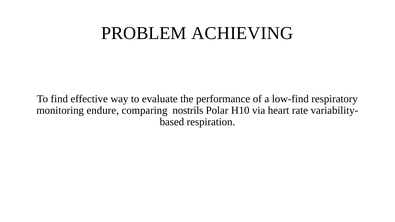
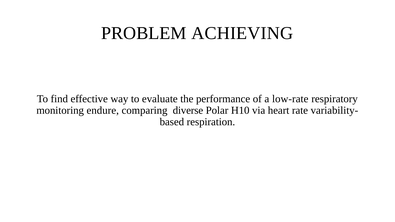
low-find: low-find -> low-rate (290, 99)
nostrils: nostrils -> diverse (188, 110)
